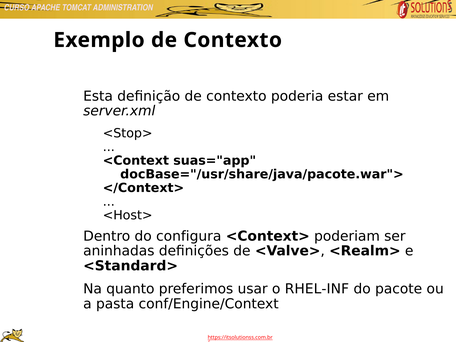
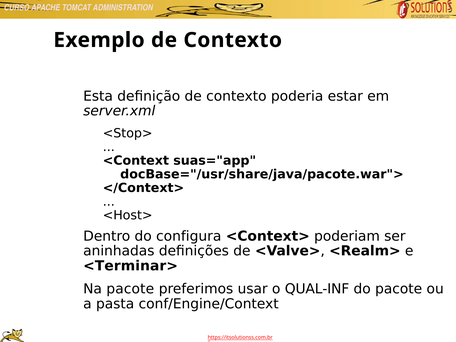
<Standard>: <Standard> -> <Terminar> (131, 266)
Na quanto: quanto -> pacote (130, 289)
RHEL-INF: RHEL-INF -> QUAL-INF (317, 289)
